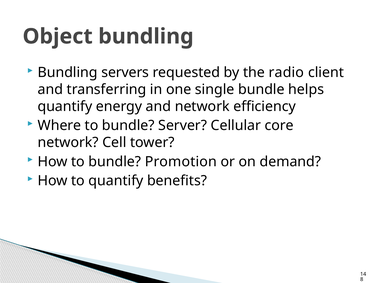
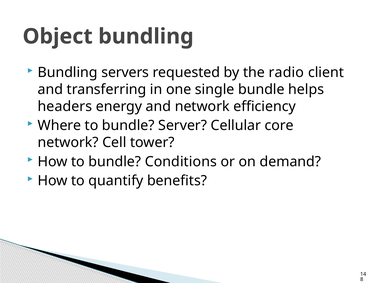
quantify: quantify -> headers (65, 106)
Promotion: Promotion -> Conditions (181, 161)
